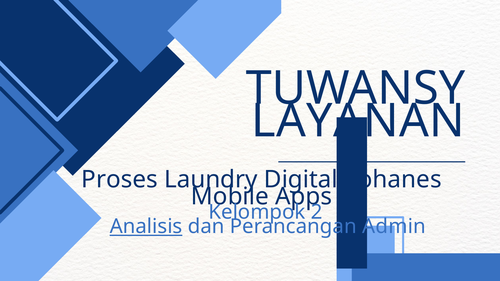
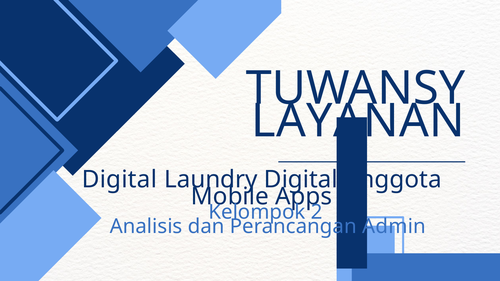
Proses: Proses -> Digital (119, 180)
Yohanes: Yohanes -> Anggota (393, 180)
Analisis underline: present -> none (146, 227)
